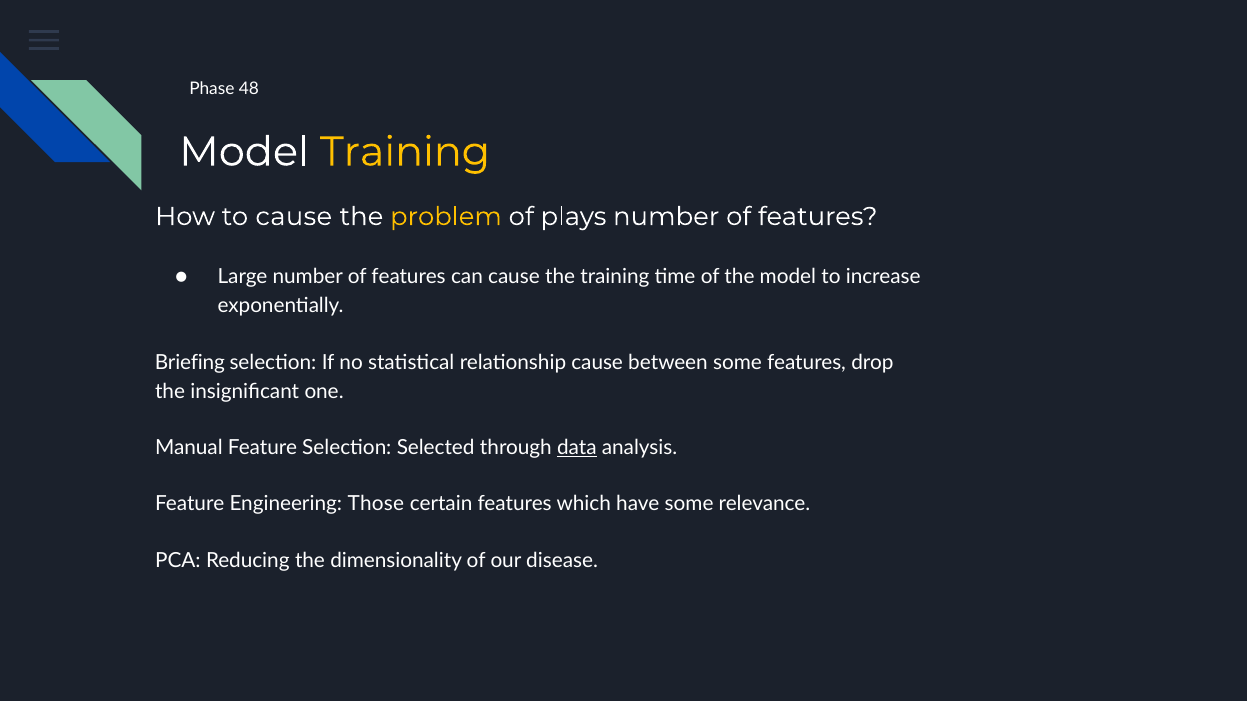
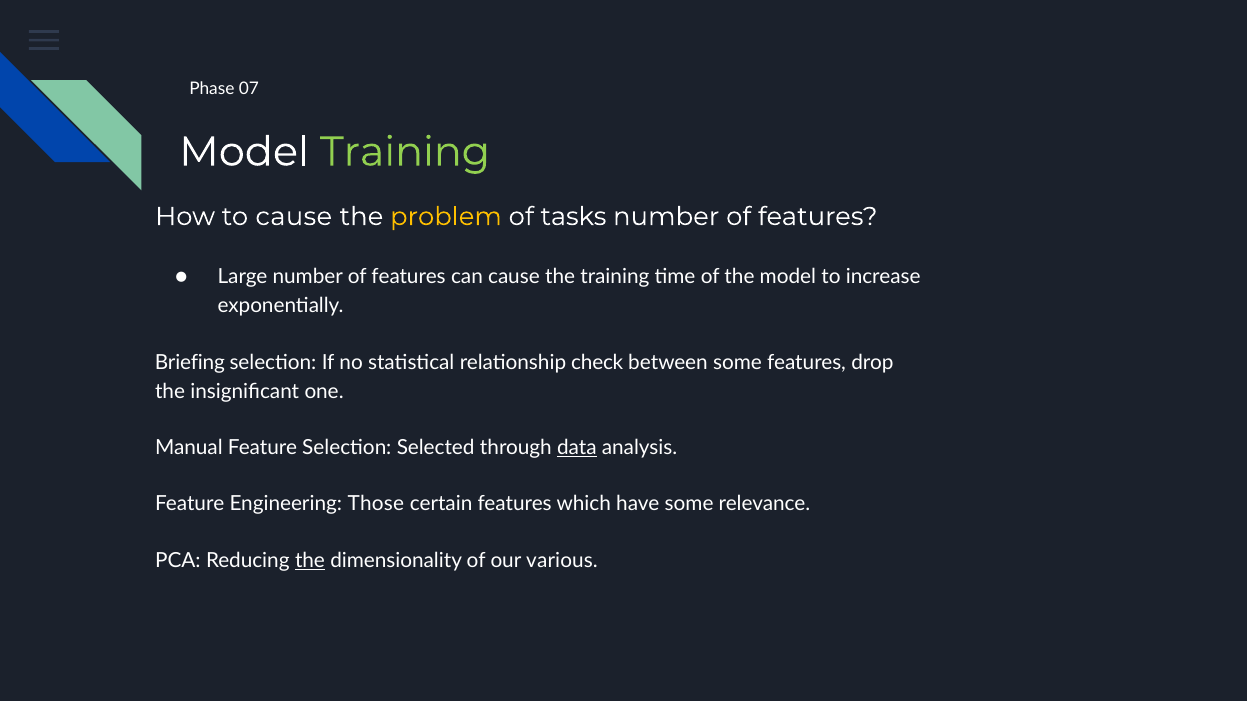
48: 48 -> 07 (249, 89)
Training colour: yellow -> light green (405, 152)
plays: plays -> tasks (573, 217)
relationship cause: cause -> check (597, 363)
the underline: none -> present (310, 561)
disease: disease -> various (562, 561)
